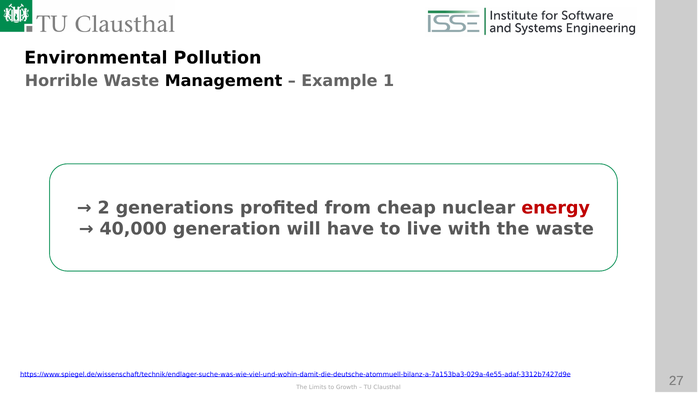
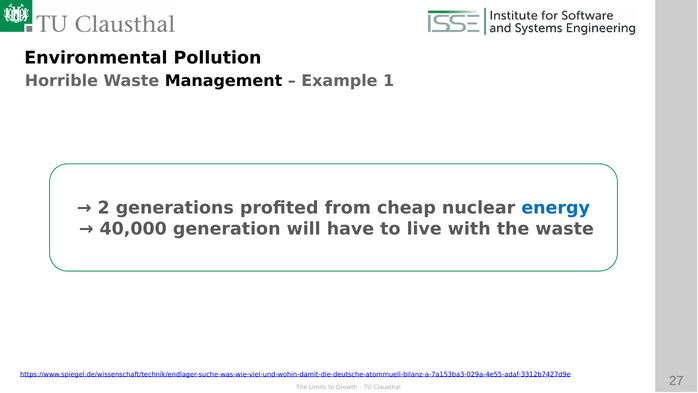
energy colour: red -> blue (556, 208)
